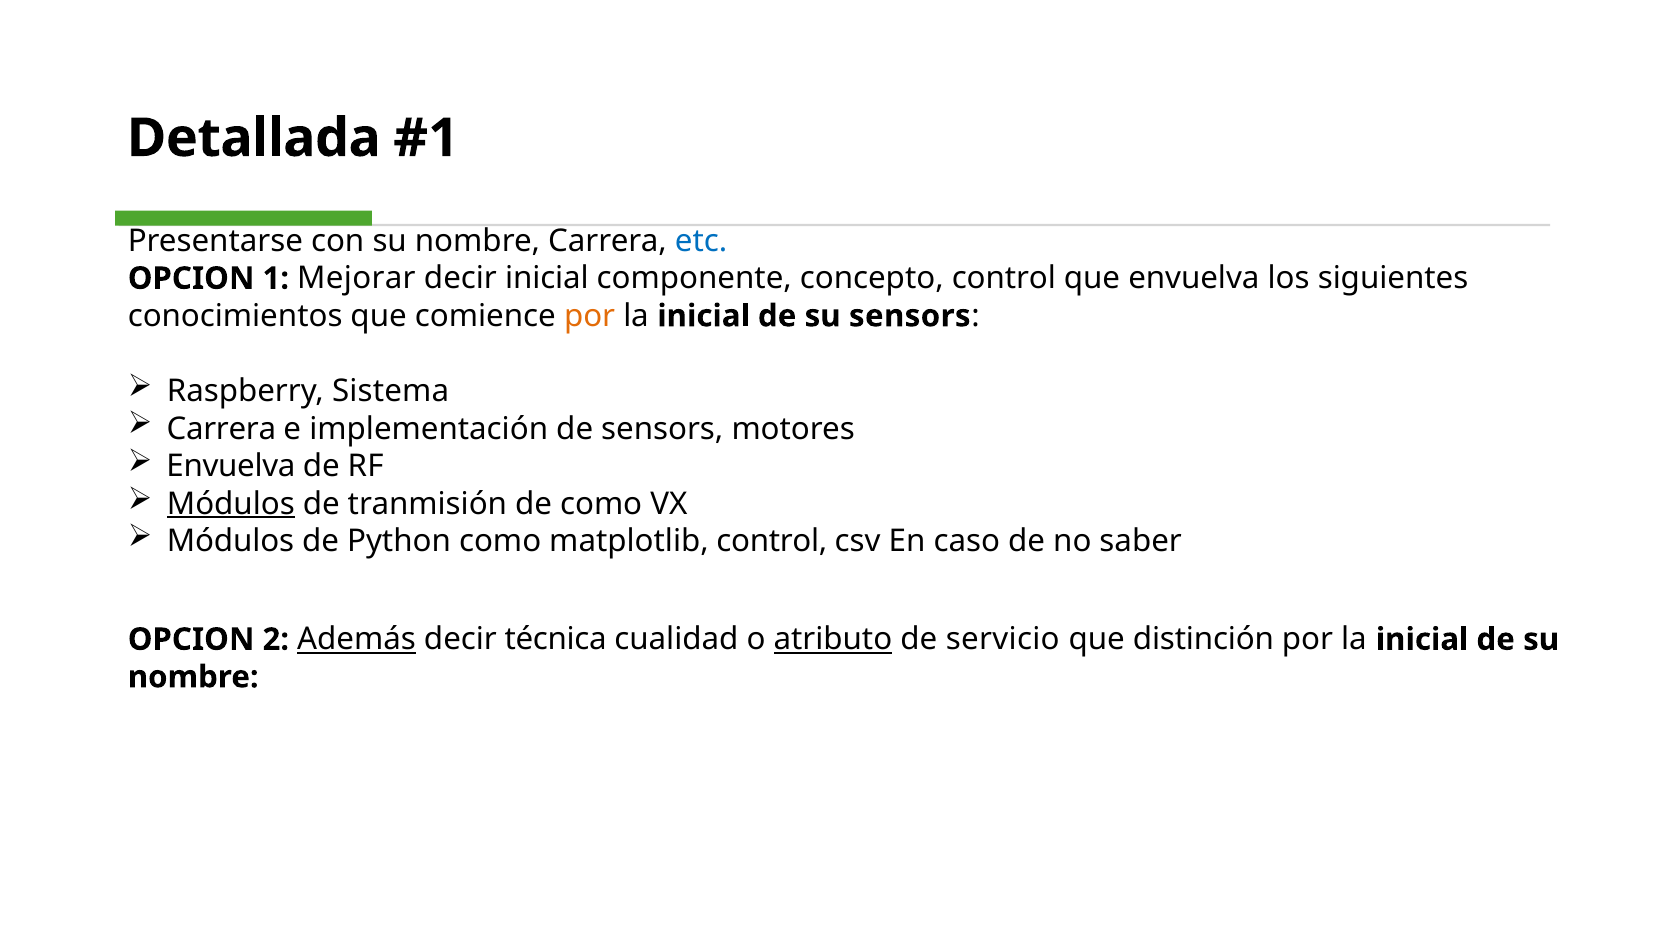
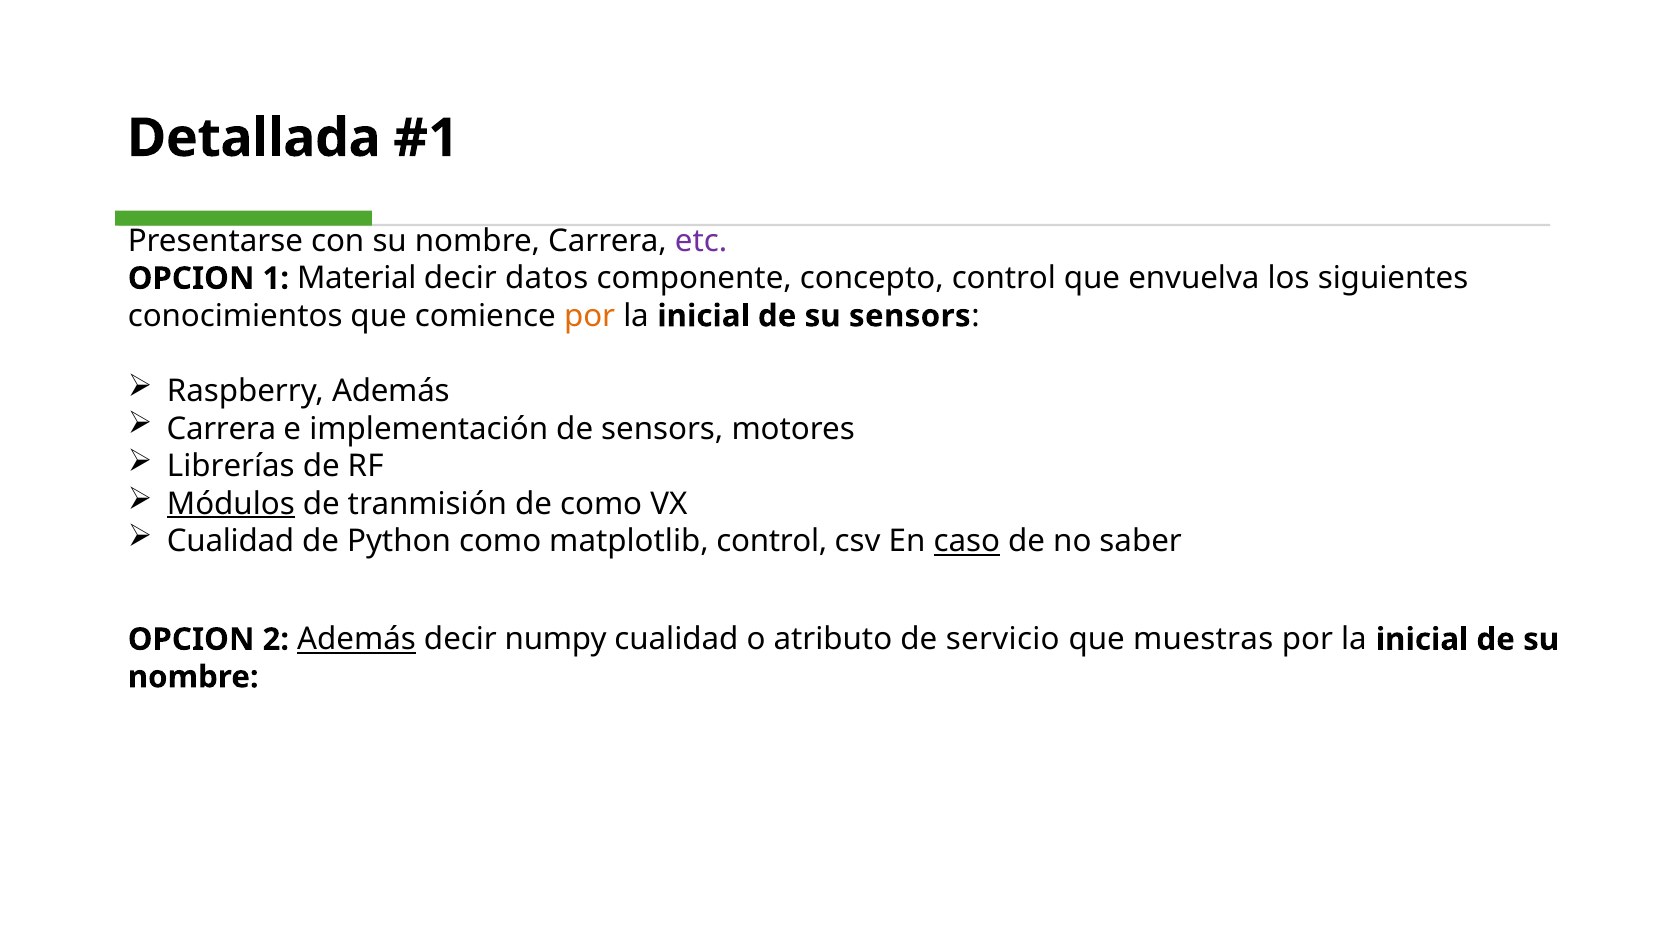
etc colour: blue -> purple (701, 241)
Mejorar: Mejorar -> Material (357, 279)
decir inicial: inicial -> datos (547, 279)
Raspberry Sistema: Sistema -> Además (391, 391)
Envuelva: Envuelva -> Librerías (231, 466)
Módulos: Módulos -> Cualidad (231, 542)
caso underline: none -> present (967, 542)
técnica: técnica -> numpy (556, 640)
atributo underline: present -> none (833, 640)
distinción: distinción -> muestras (1203, 640)
